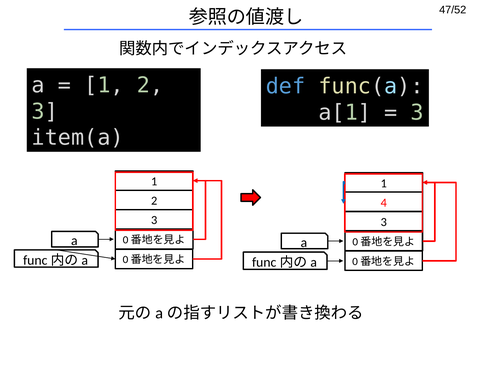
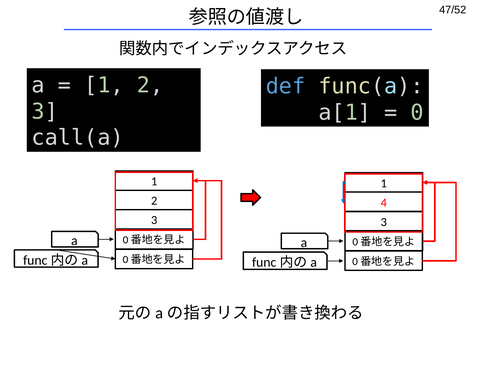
3: 3 -> 0 (417, 113)
item(a: item(a -> call(a (78, 138)
